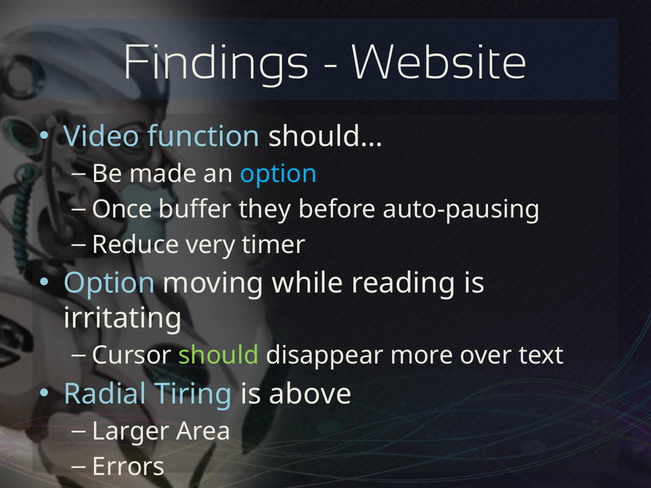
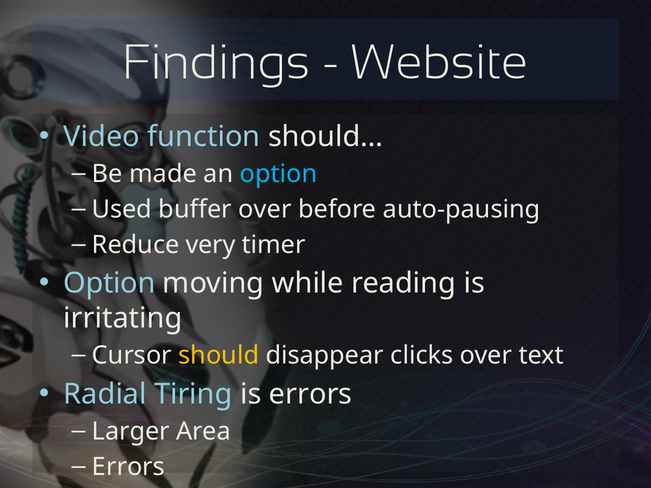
Once: Once -> Used (122, 209)
buffer they: they -> over (265, 209)
should colour: light green -> yellow (219, 356)
more: more -> clicks (422, 356)
is above: above -> errors (311, 394)
